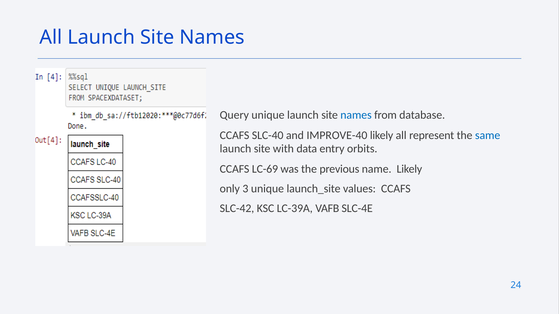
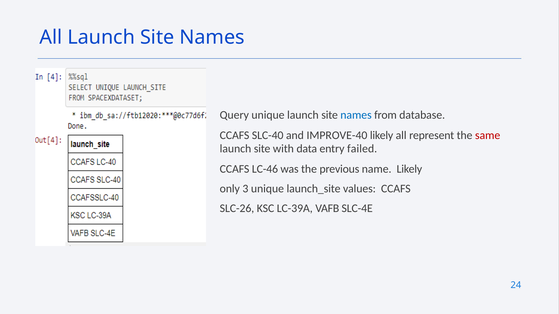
same colour: blue -> red (488, 136)
orbits: orbits -> failed (362, 149)
LC-69: LC-69 -> LC-46 (265, 169)
SLC-42: SLC-42 -> SLC-26 (237, 209)
